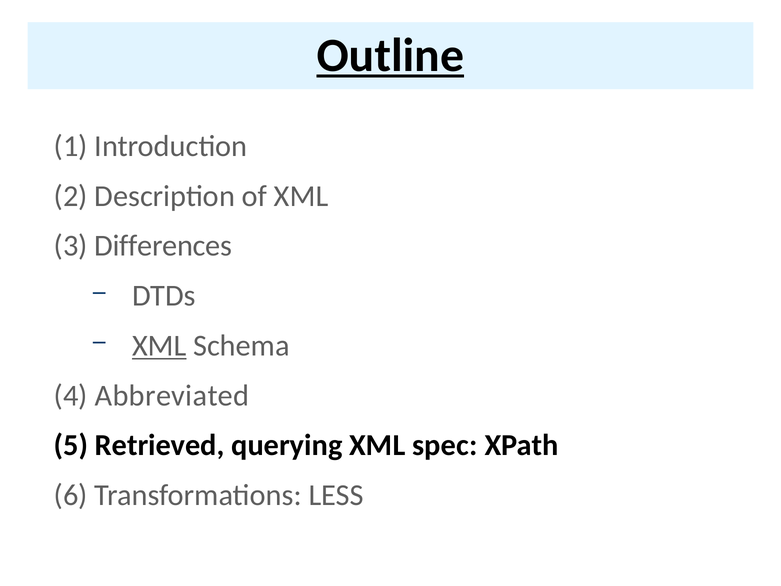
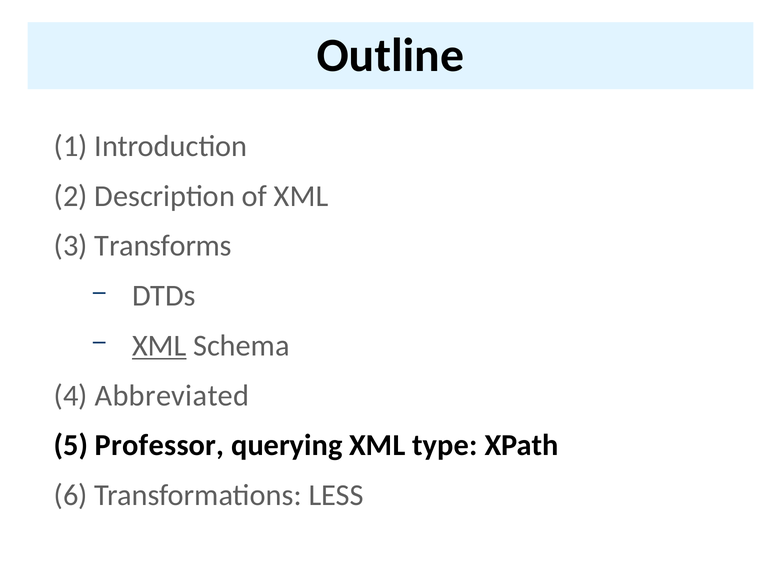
Outline underline: present -> none (390, 55)
Differences: Differences -> Transforms (163, 246)
Retrieved: Retrieved -> Professor (160, 445)
spec: spec -> type (445, 445)
